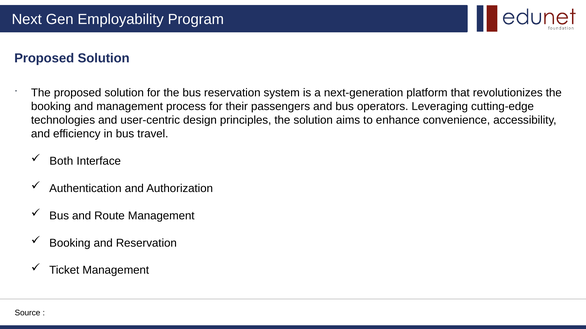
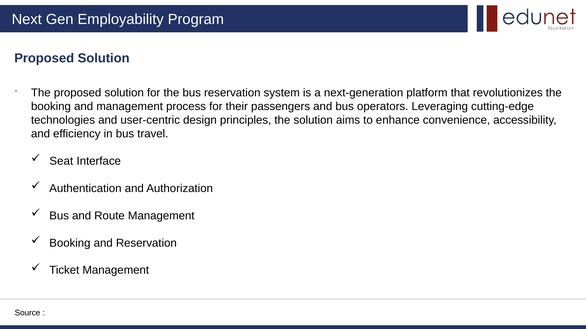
Both: Both -> Seat (61, 161)
